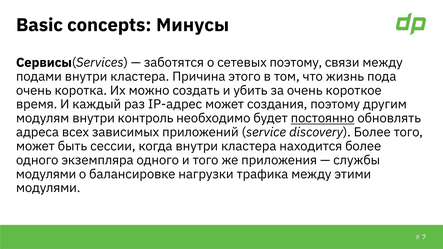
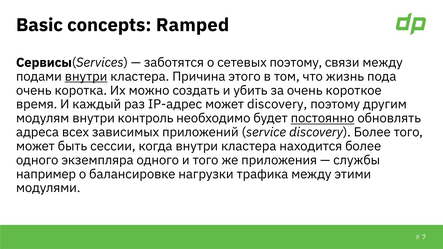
Минусы: Минусы -> Ramped (193, 25)
внутри underline: none -> present (86, 77)
может создания: создания -> discovery (277, 104)
модулями: модулями -> например (46, 174)
